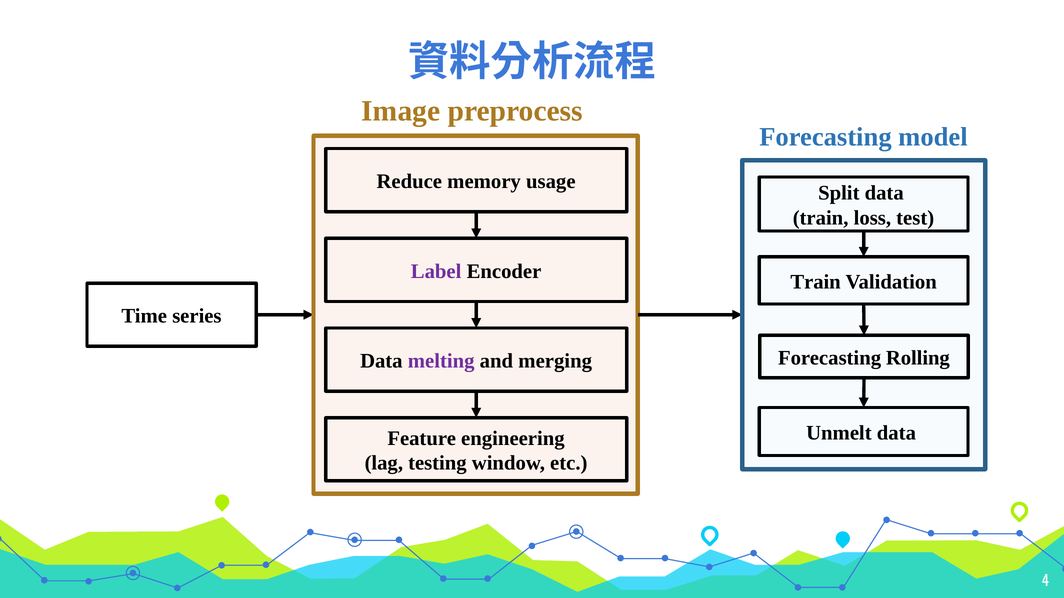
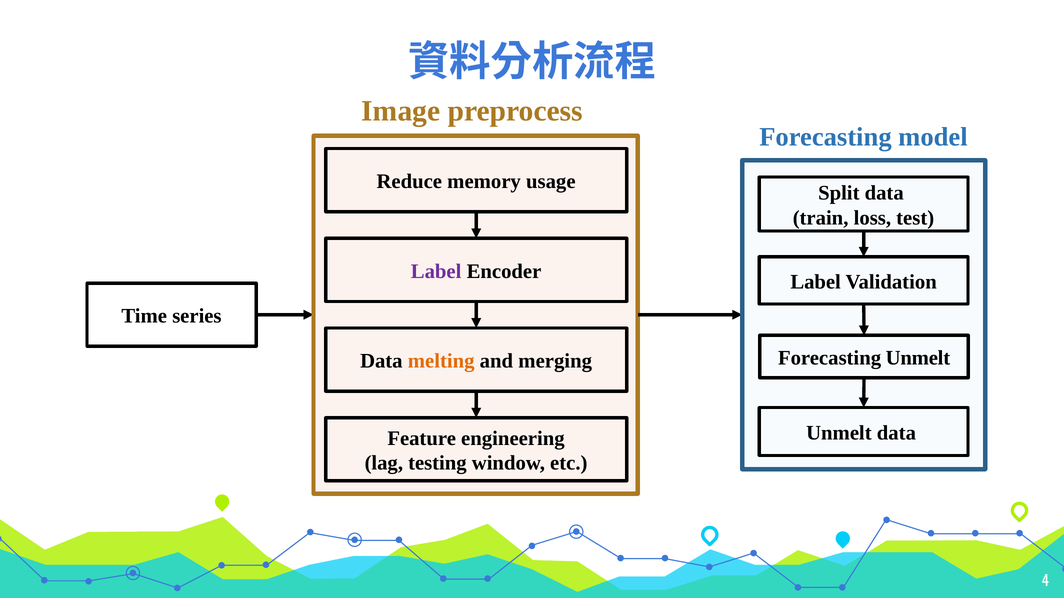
Train: Train -> Label (816, 282)
Forecasting Rolling: Rolling -> Unmelt (918, 358)
melting colour: purple -> orange (441, 361)
